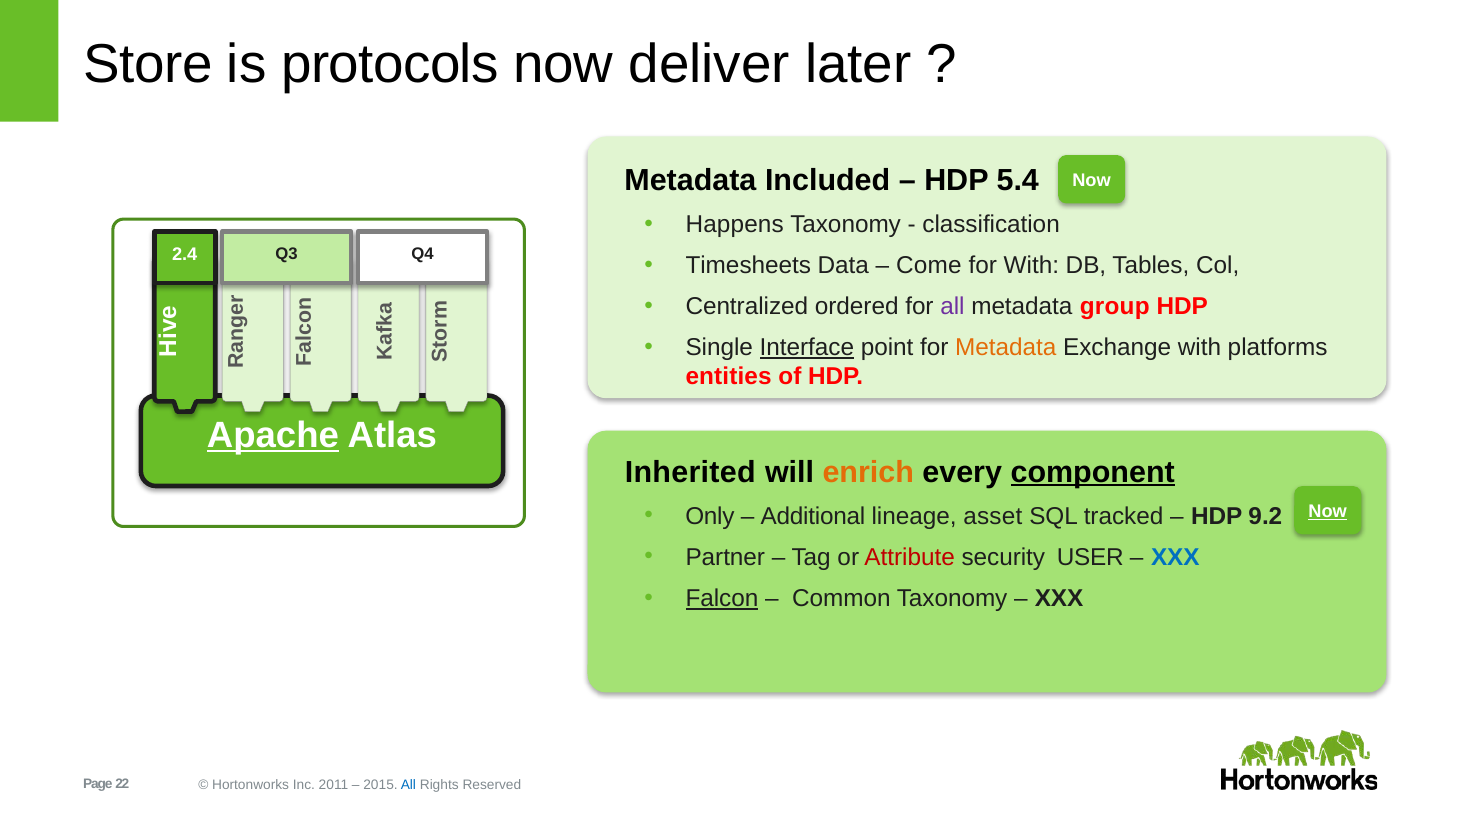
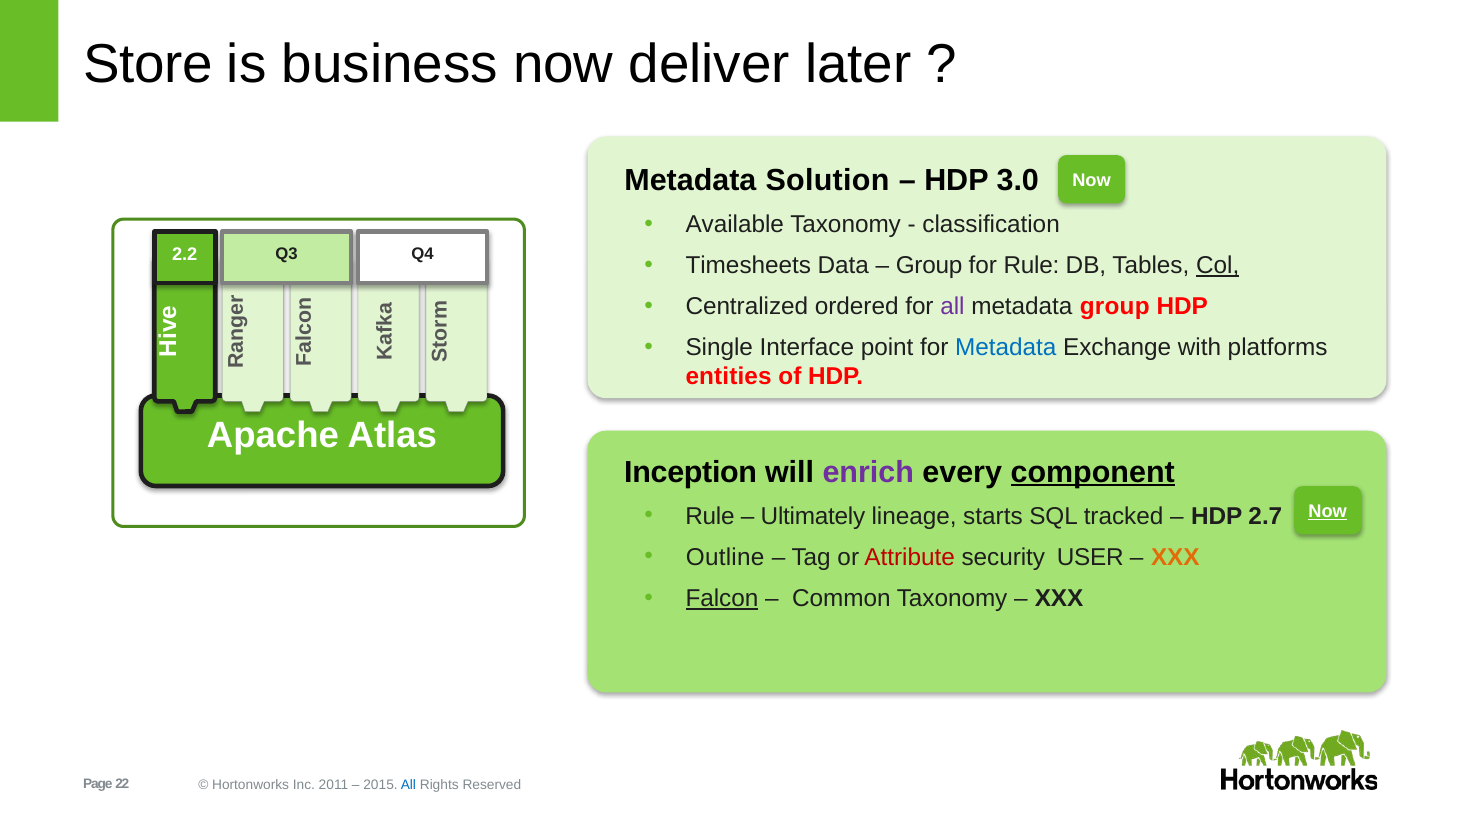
protocols: protocols -> business (390, 65)
Included: Included -> Solution (828, 180)
5.4: 5.4 -> 3.0 (1018, 180)
Happens: Happens -> Available (735, 224)
2.4: 2.4 -> 2.2 (185, 255)
Come: Come -> Group (929, 266)
for With: With -> Rule (1031, 266)
Col underline: none -> present (1218, 266)
Interface underline: present -> none (807, 348)
Metadata colour: orange -> blue (1006, 348)
Apache underline: present -> none (273, 435)
Inherited: Inherited -> Inception (691, 472)
enrich colour: orange -> purple (868, 472)
Only: Only -> Rule (710, 516)
Additional: Additional -> Ultimately (813, 516)
asset: asset -> starts (993, 516)
9.2: 9.2 -> 2.7 (1265, 516)
Partner: Partner -> Outline (725, 557)
XXX colour: blue -> orange (1175, 557)
